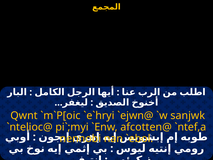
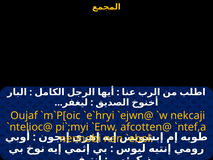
Qwnt: Qwnt -> Oujaf (24, 115)
sanjwk: sanjwk -> nekcaji (188, 115)
